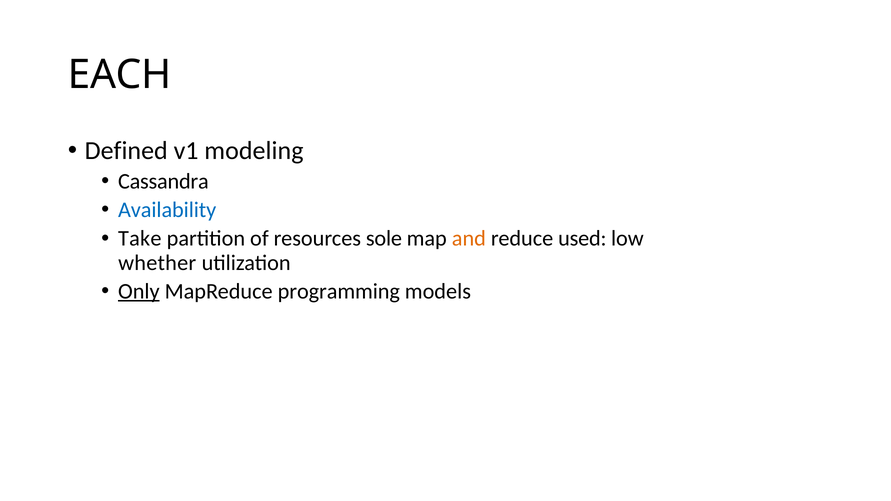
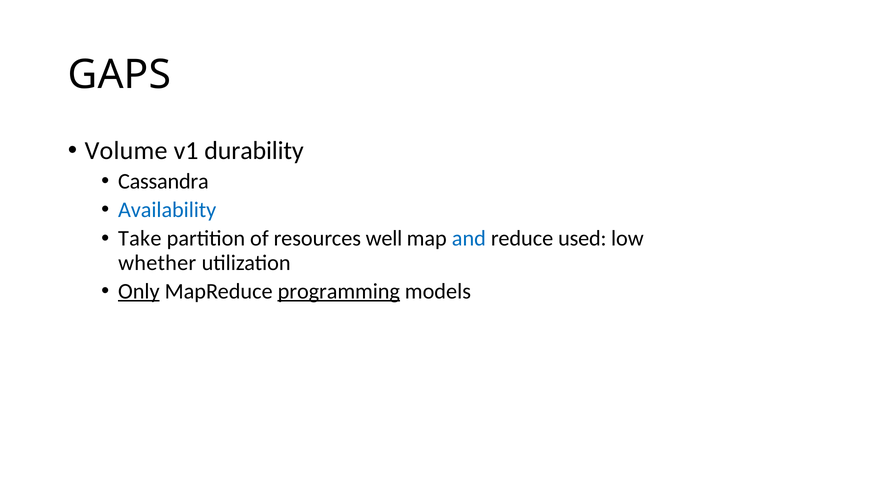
EACH: EACH -> GAPS (119, 75)
Defined: Defined -> Volume (126, 151)
modeling: modeling -> durability (254, 151)
sole: sole -> well (384, 239)
and colour: orange -> blue (469, 239)
programming underline: none -> present (339, 291)
